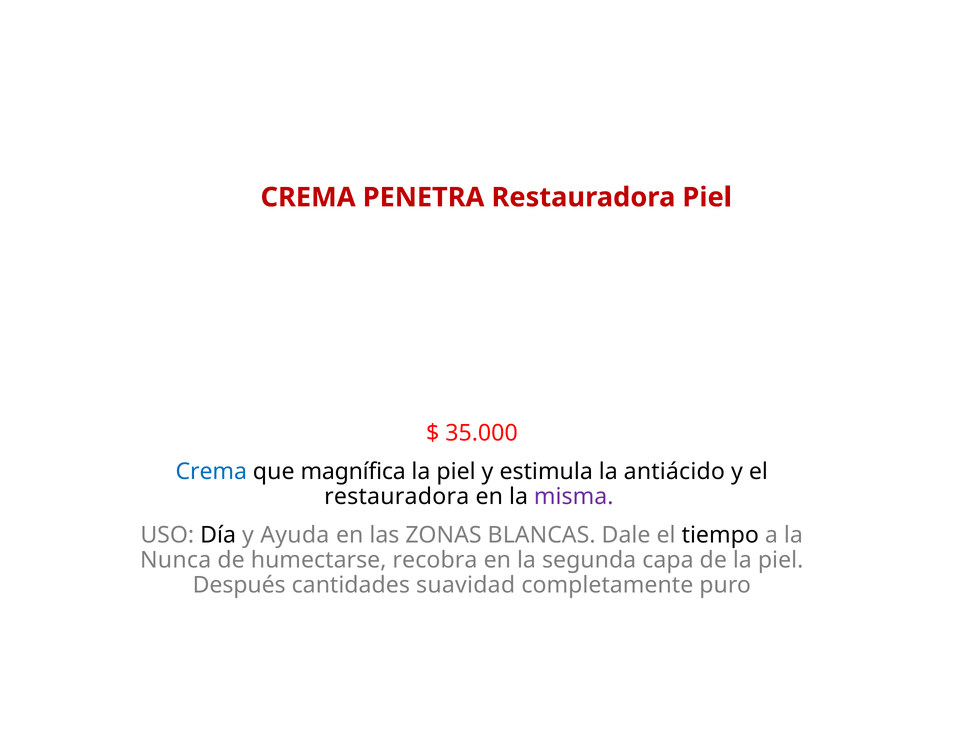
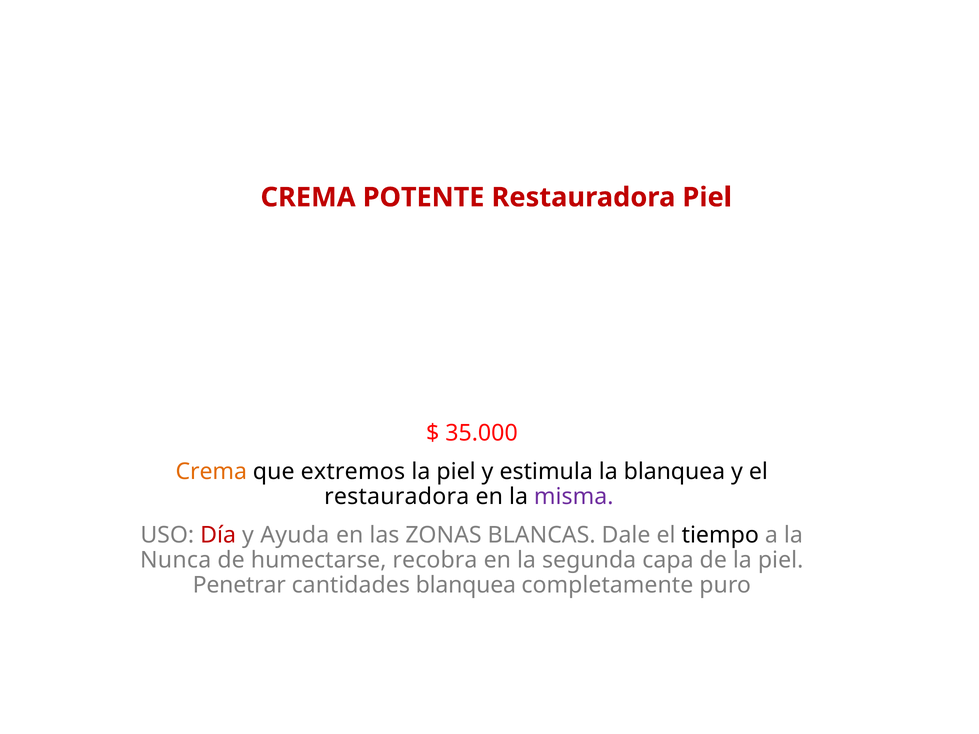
PENETRA: PENETRA -> POTENTE (424, 197)
Crema colour: blue -> orange (211, 472)
magnífica: magnífica -> extremos (353, 472)
la antiácido: antiácido -> blanquea (674, 472)
Día colour: black -> red (218, 535)
Después: Después -> Penetrar (239, 585)
cantidades suavidad: suavidad -> blanquea (466, 585)
